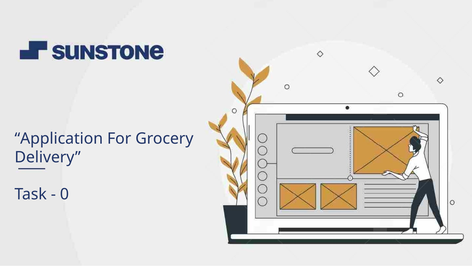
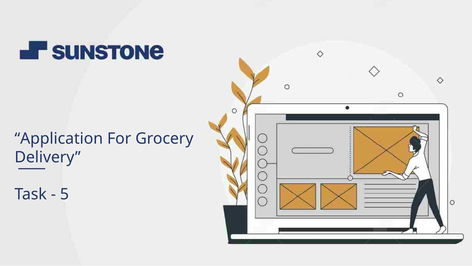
0: 0 -> 5 (64, 194)
